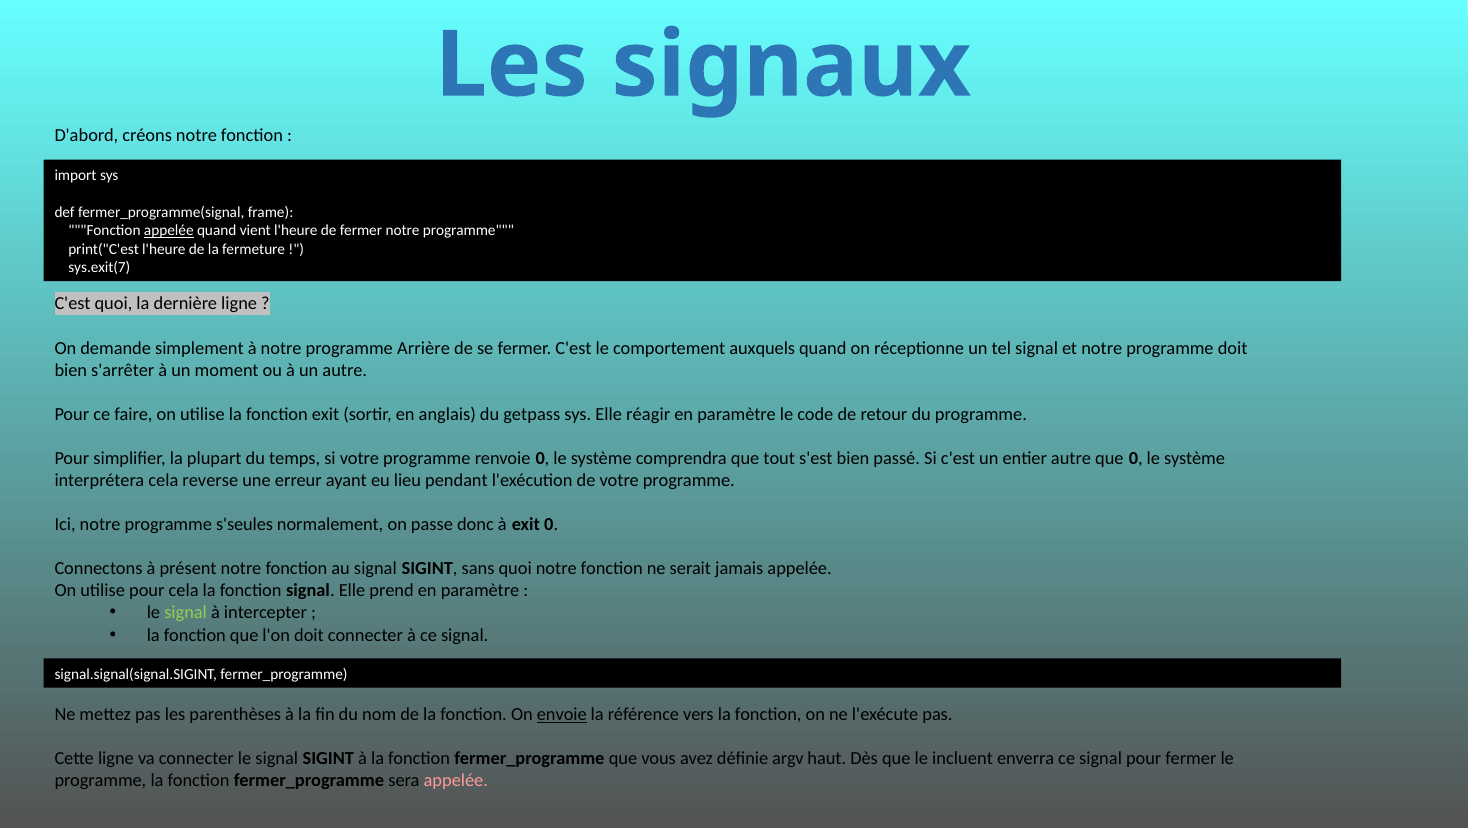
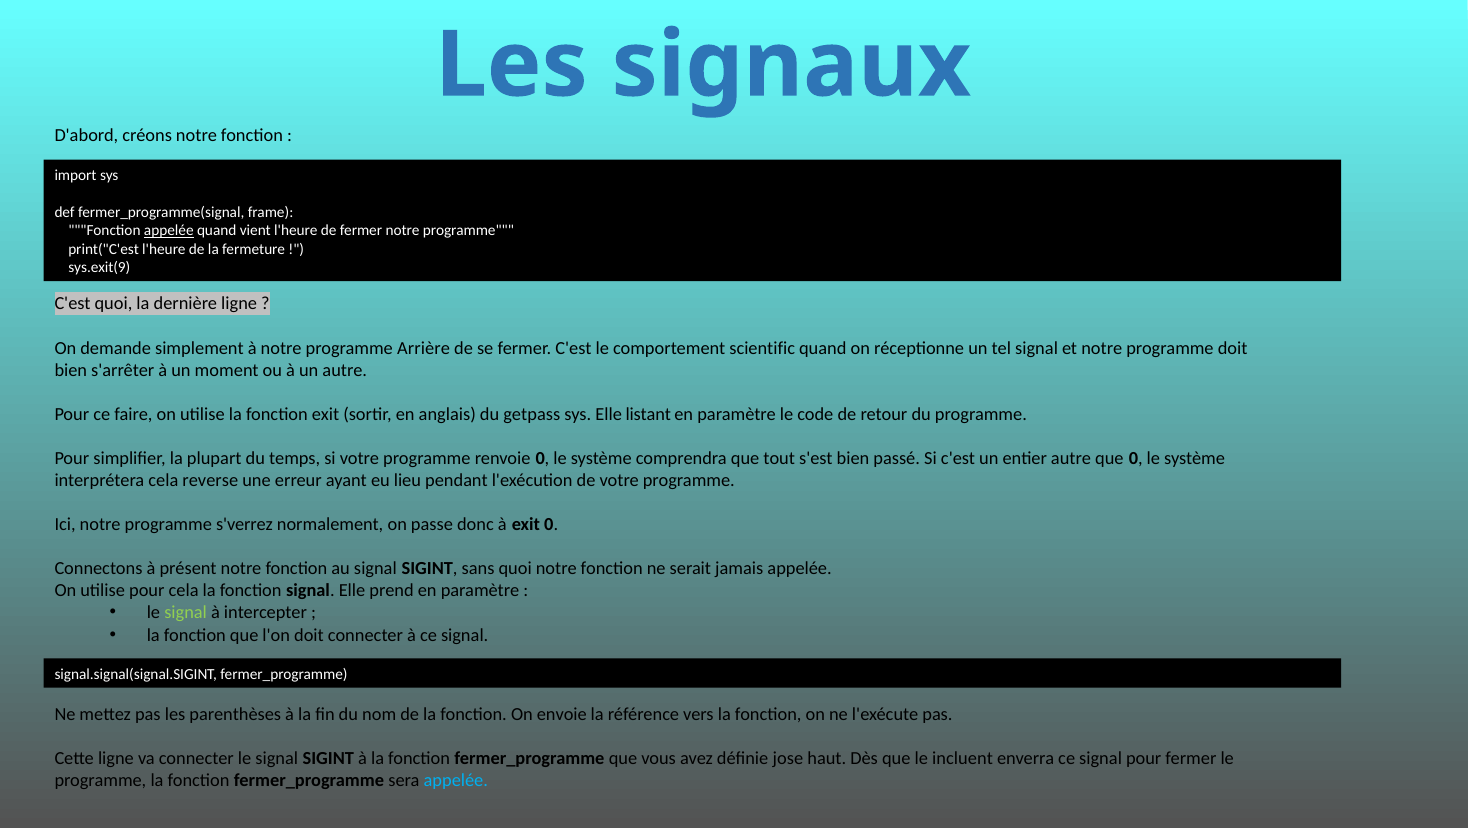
sys.exit(7: sys.exit(7 -> sys.exit(9 (99, 267)
auxquels: auxquels -> scientific (762, 348)
réagir: réagir -> listant (648, 414)
s'seules: s'seules -> s'verrez (245, 524)
envoie underline: present -> none (562, 714)
argv: argv -> jose (788, 758)
appelée colour: pink -> light blue (456, 780)
